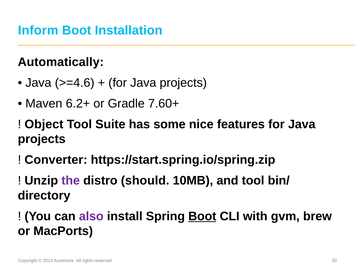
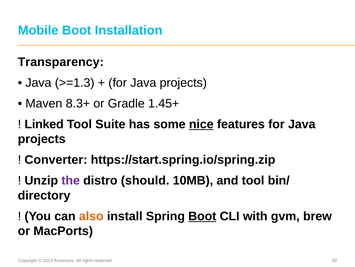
Inform: Inform -> Mobile (38, 30)
Automatically: Automatically -> Transparency (61, 62)
>=4.6: >=4.6 -> >=1.3 (75, 83)
6.2+: 6.2+ -> 8.3+ (78, 103)
7.60+: 7.60+ -> 1.45+ (164, 103)
Object: Object -> Linked (44, 124)
nice underline: none -> present (201, 124)
also colour: purple -> orange (91, 216)
